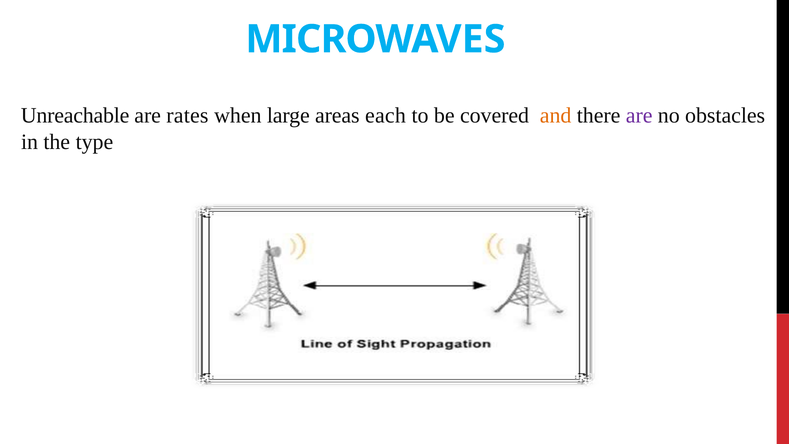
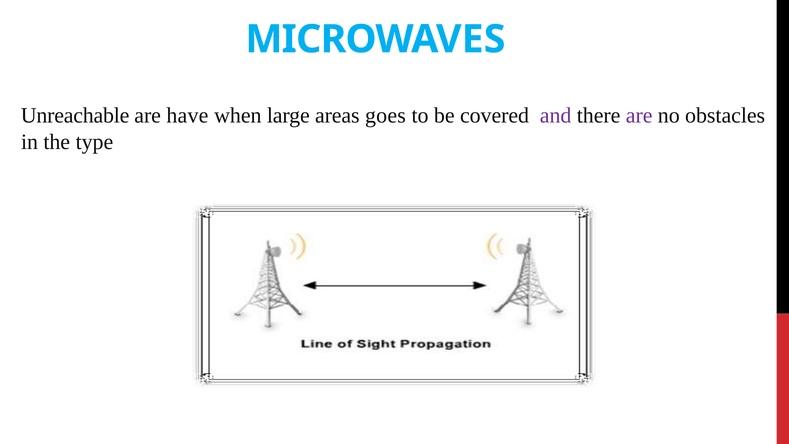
rates: rates -> have (187, 116)
each: each -> goes (385, 116)
and colour: orange -> purple (556, 116)
